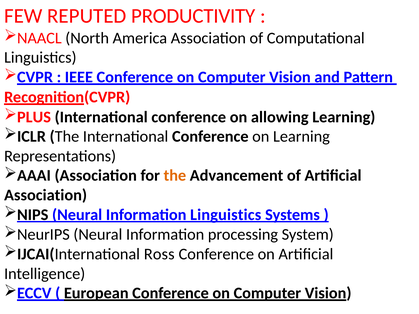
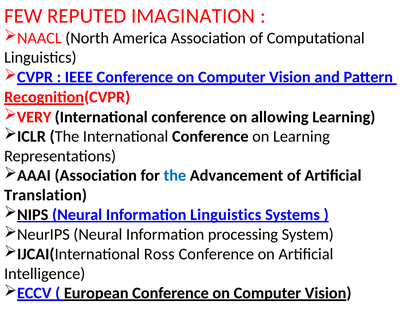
PRODUCTIVITY: PRODUCTIVITY -> IMAGINATION (193, 16)
PLUS: PLUS -> VERY (34, 117)
the colour: orange -> blue (175, 176)
Association: Association -> Translation (46, 195)
